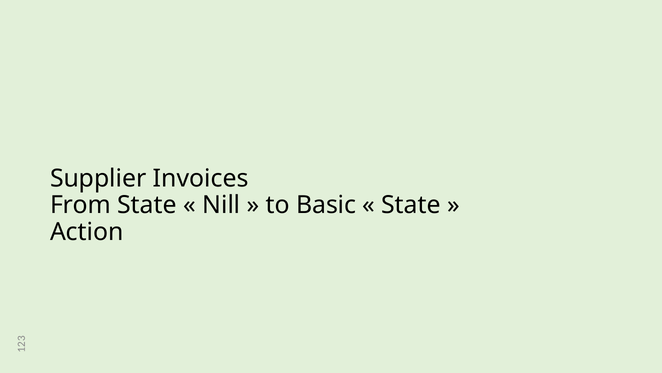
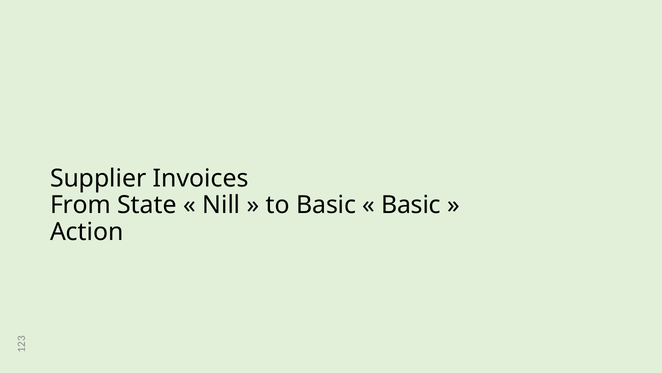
State: State -> Basic (411, 205)
